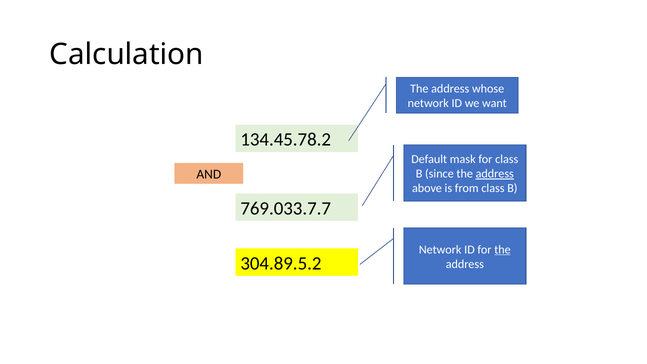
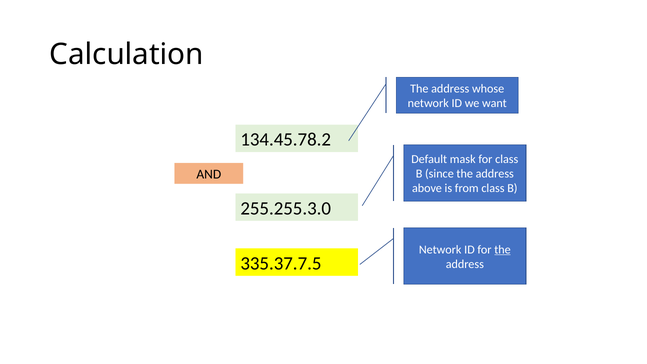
address underline: present -> none (495, 174)
769.033.7.7: 769.033.7.7 -> 255.255.3.0 (286, 208)
304.89.5.2: 304.89.5.2 -> 335.37.7.5 (281, 263)
